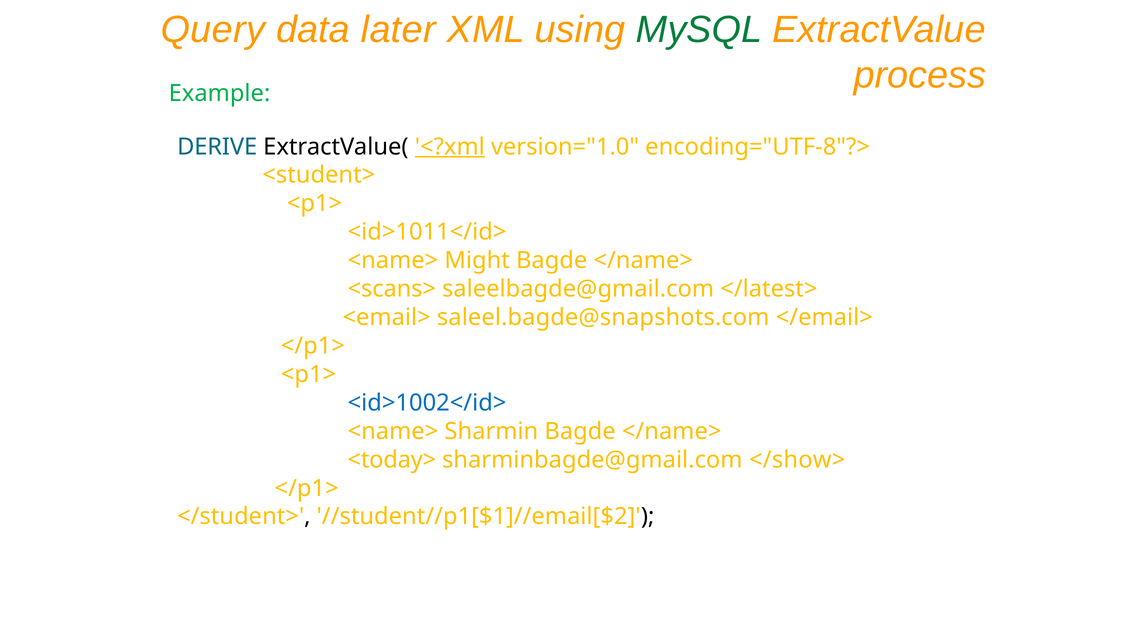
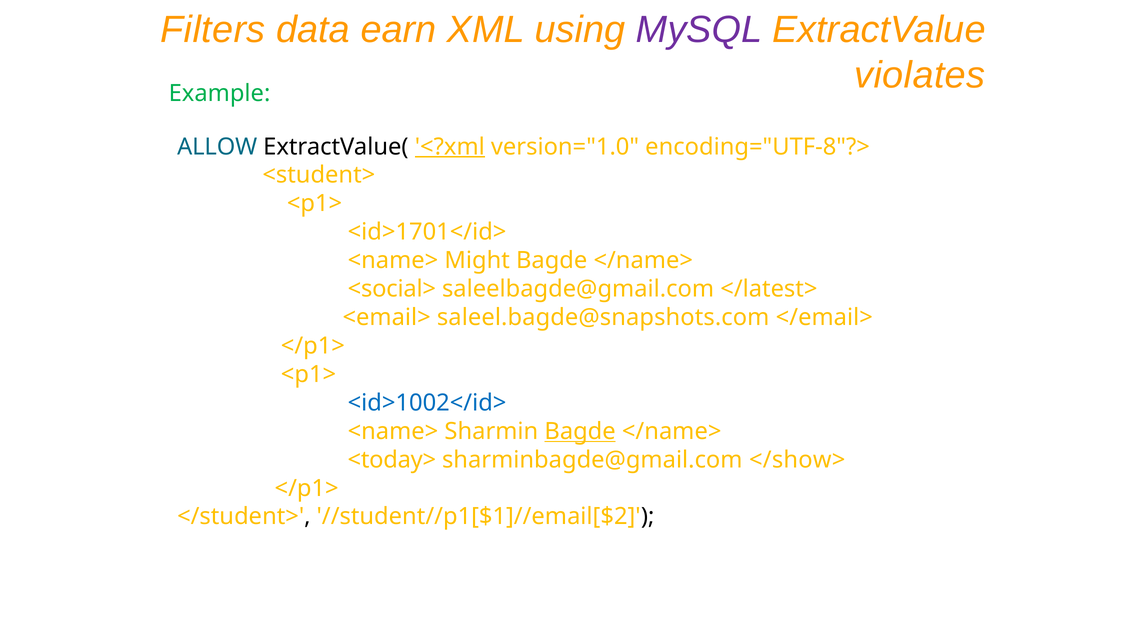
Query: Query -> Filters (213, 30)
later: later -> earn (399, 30)
MySQL colour: green -> purple (699, 30)
process: process -> violates (920, 75)
DERIVE: DERIVE -> ALLOW (217, 147)
<id>1011</id>: <id>1011</id> -> <id>1701</id> (427, 232)
<scans>: <scans> -> <social> (392, 289)
Bagde underline: none -> present (580, 431)
